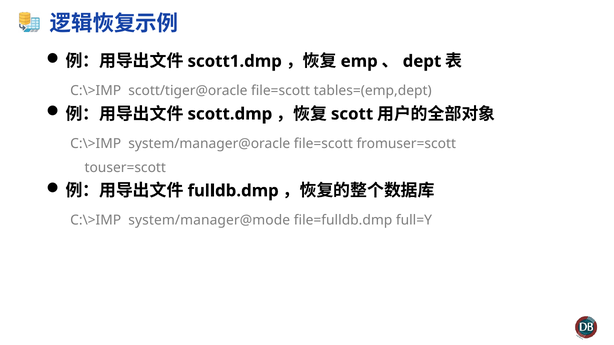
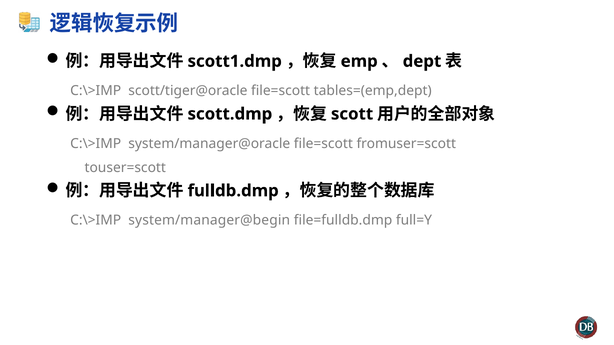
system/manager@mode: system/manager@mode -> system/manager@begin (209, 221)
